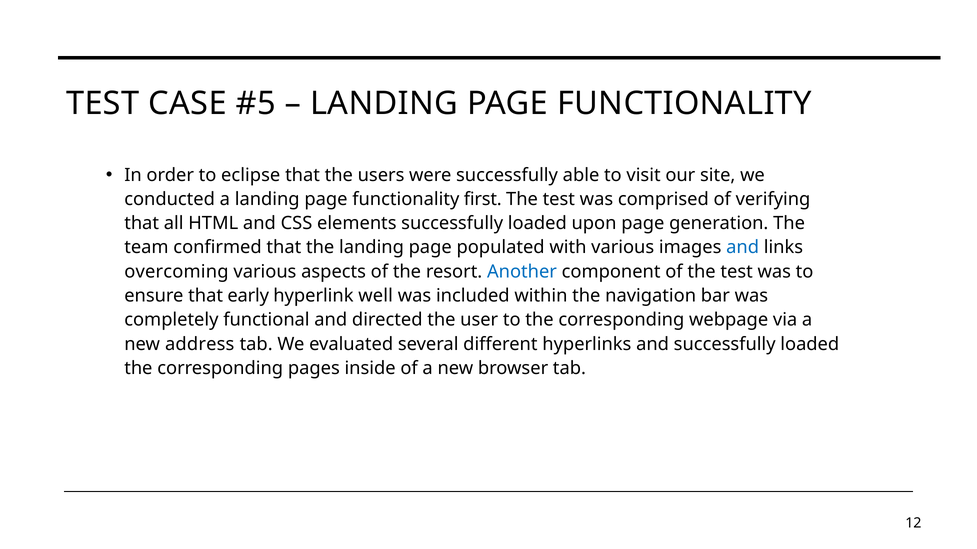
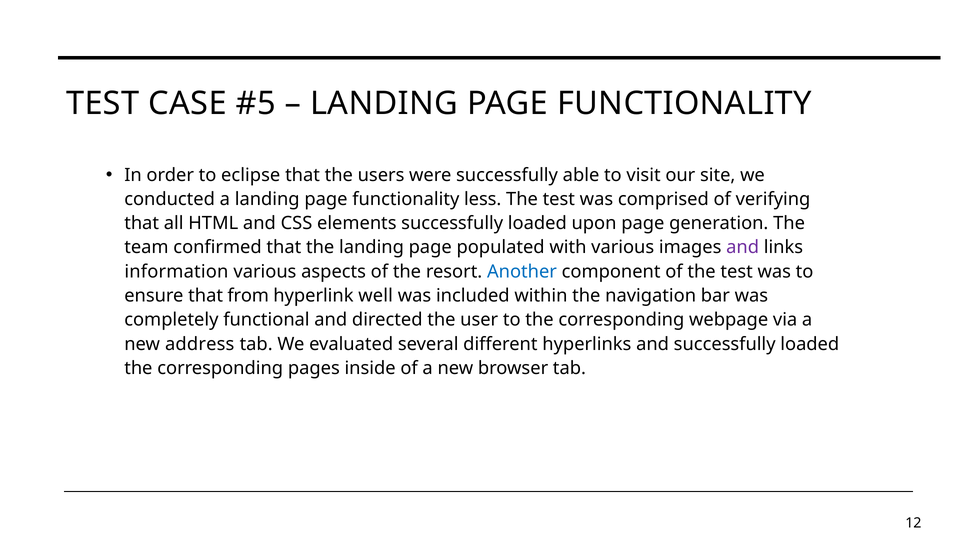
first: first -> less (483, 199)
and colour: blue -> purple (743, 248)
overcoming: overcoming -> information (176, 272)
early: early -> from (248, 296)
